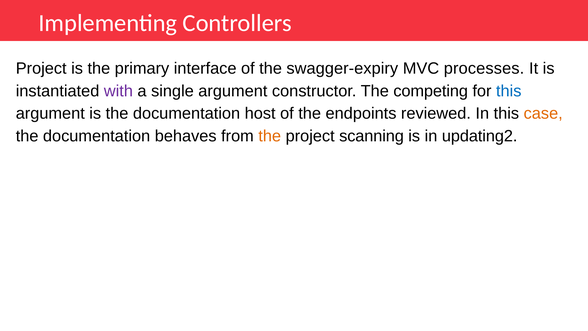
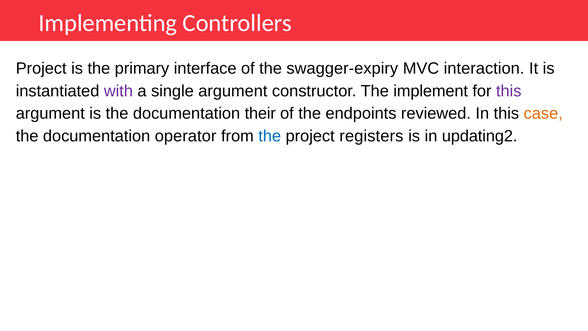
processes: processes -> interaction (484, 68)
competing: competing -> implement (431, 91)
this colour: blue -> purple (509, 91)
host: host -> their (260, 113)
behaves: behaves -> operator (186, 136)
the colour: orange -> blue (270, 136)
scanning: scanning -> registers (371, 136)
